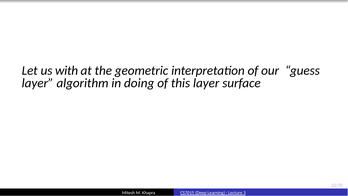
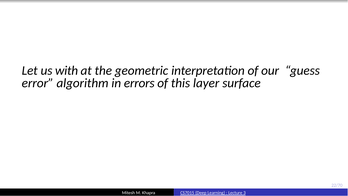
layer: layer -> error (38, 83)
doing: doing -> errors (139, 83)
